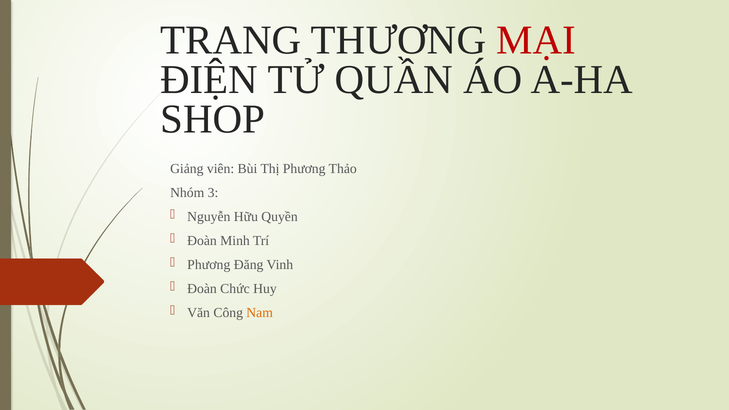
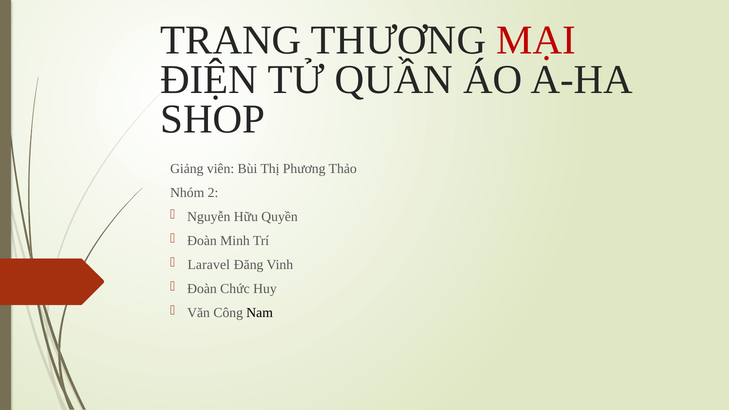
3: 3 -> 2 (213, 193)
Phương: Phương -> Laravel (209, 265)
Nam colour: orange -> black (260, 313)
